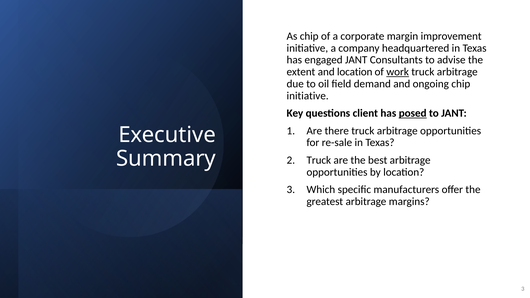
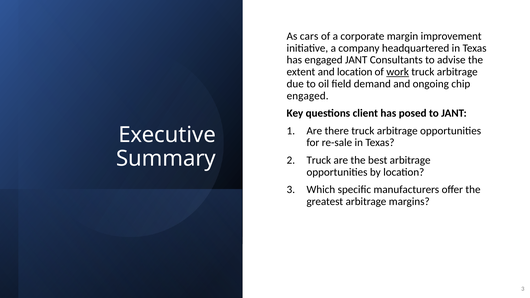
As chip: chip -> cars (309, 36)
initiative: initiative -> engaged (308, 96)
posed underline: present -> none (413, 113)
